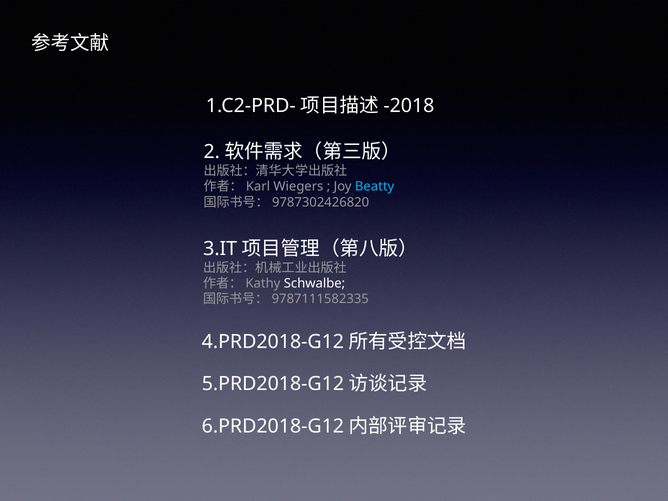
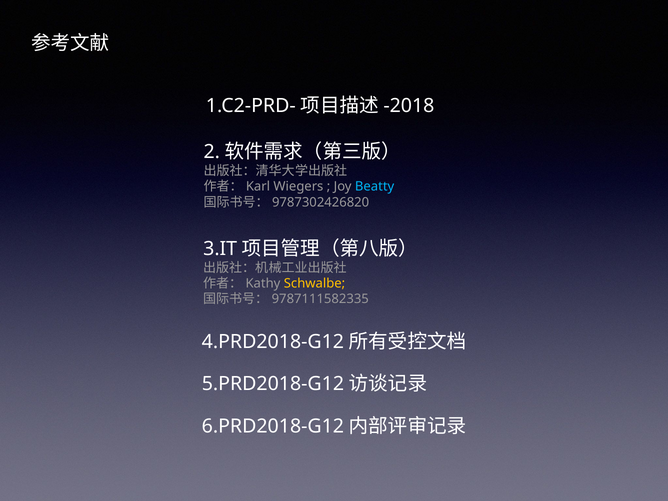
Schwalbe colour: white -> yellow (315, 283)
